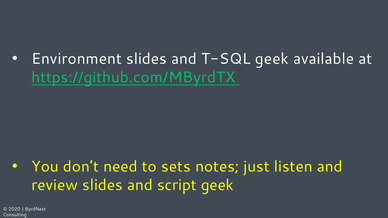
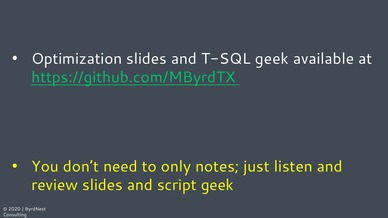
Environment: Environment -> Optimization (77, 59)
sets: sets -> only (176, 167)
